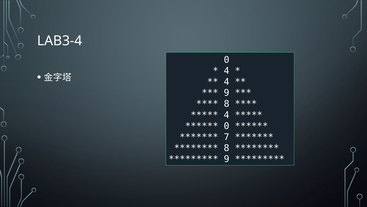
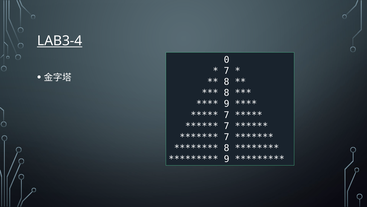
LAB3-4 underline: none -> present (60, 41)
4: 4 -> 7 (227, 71)
4: 4 -> 8 (227, 82)
9: 9 -> 8 (227, 93)
8: 8 -> 9 (227, 104)
4: 4 -> 7 (227, 115)
0: 0 -> 7 (227, 126)
